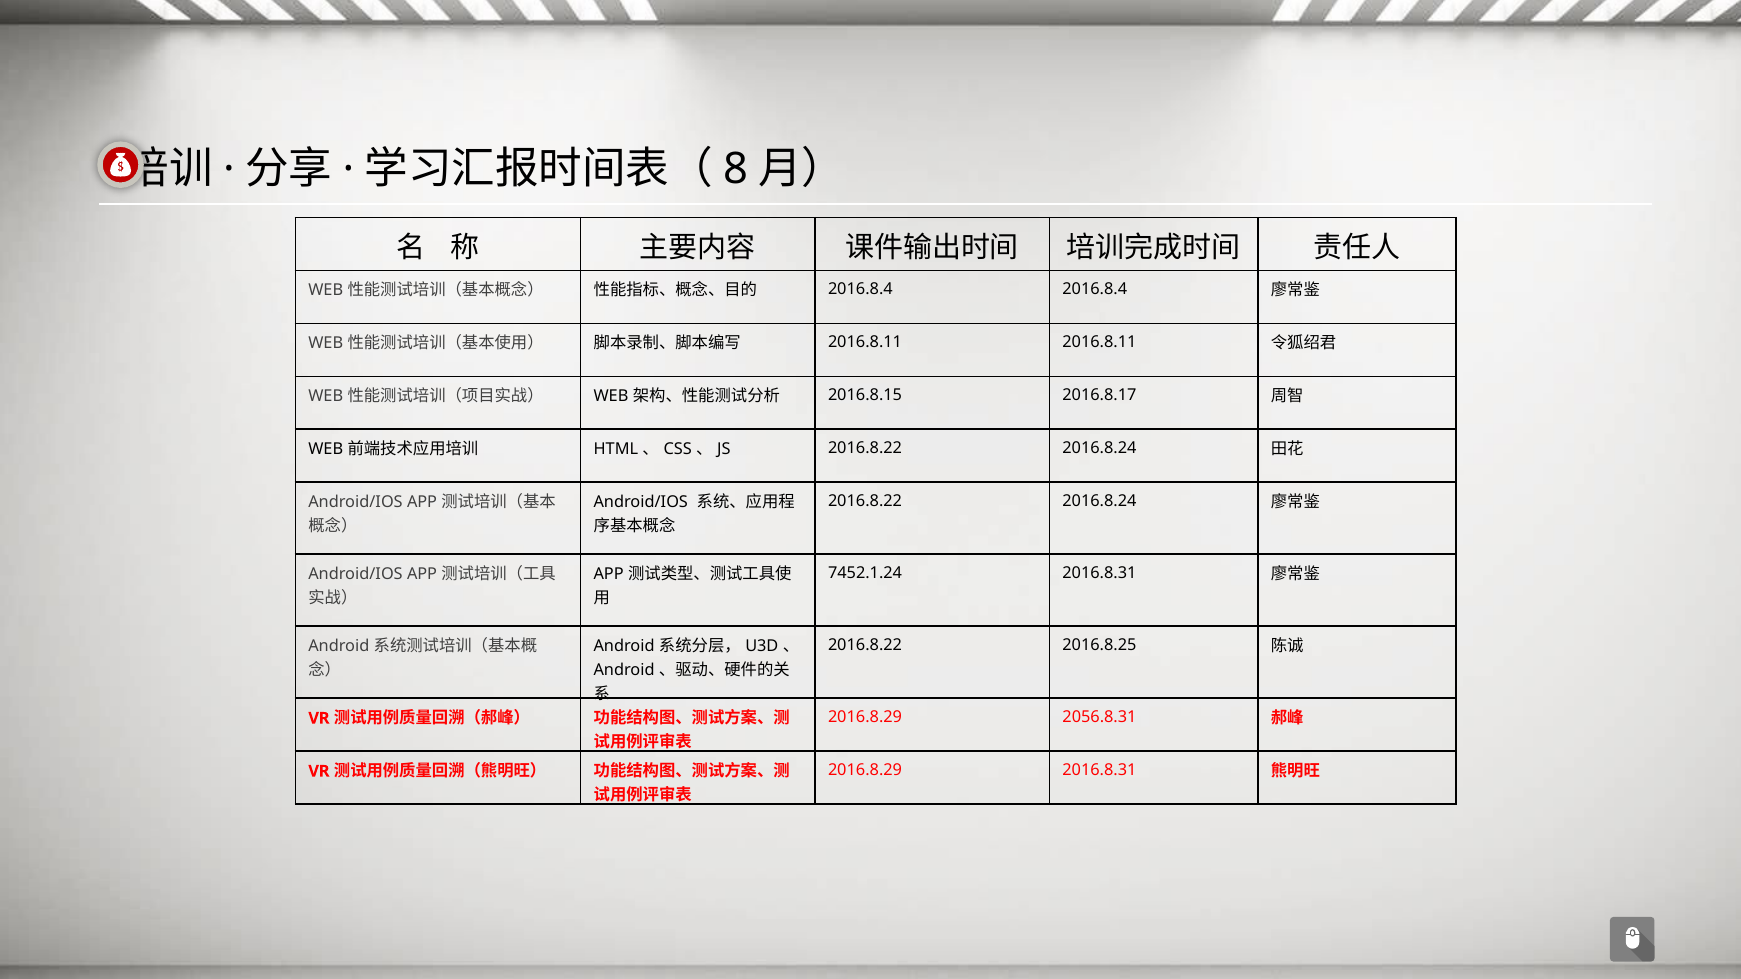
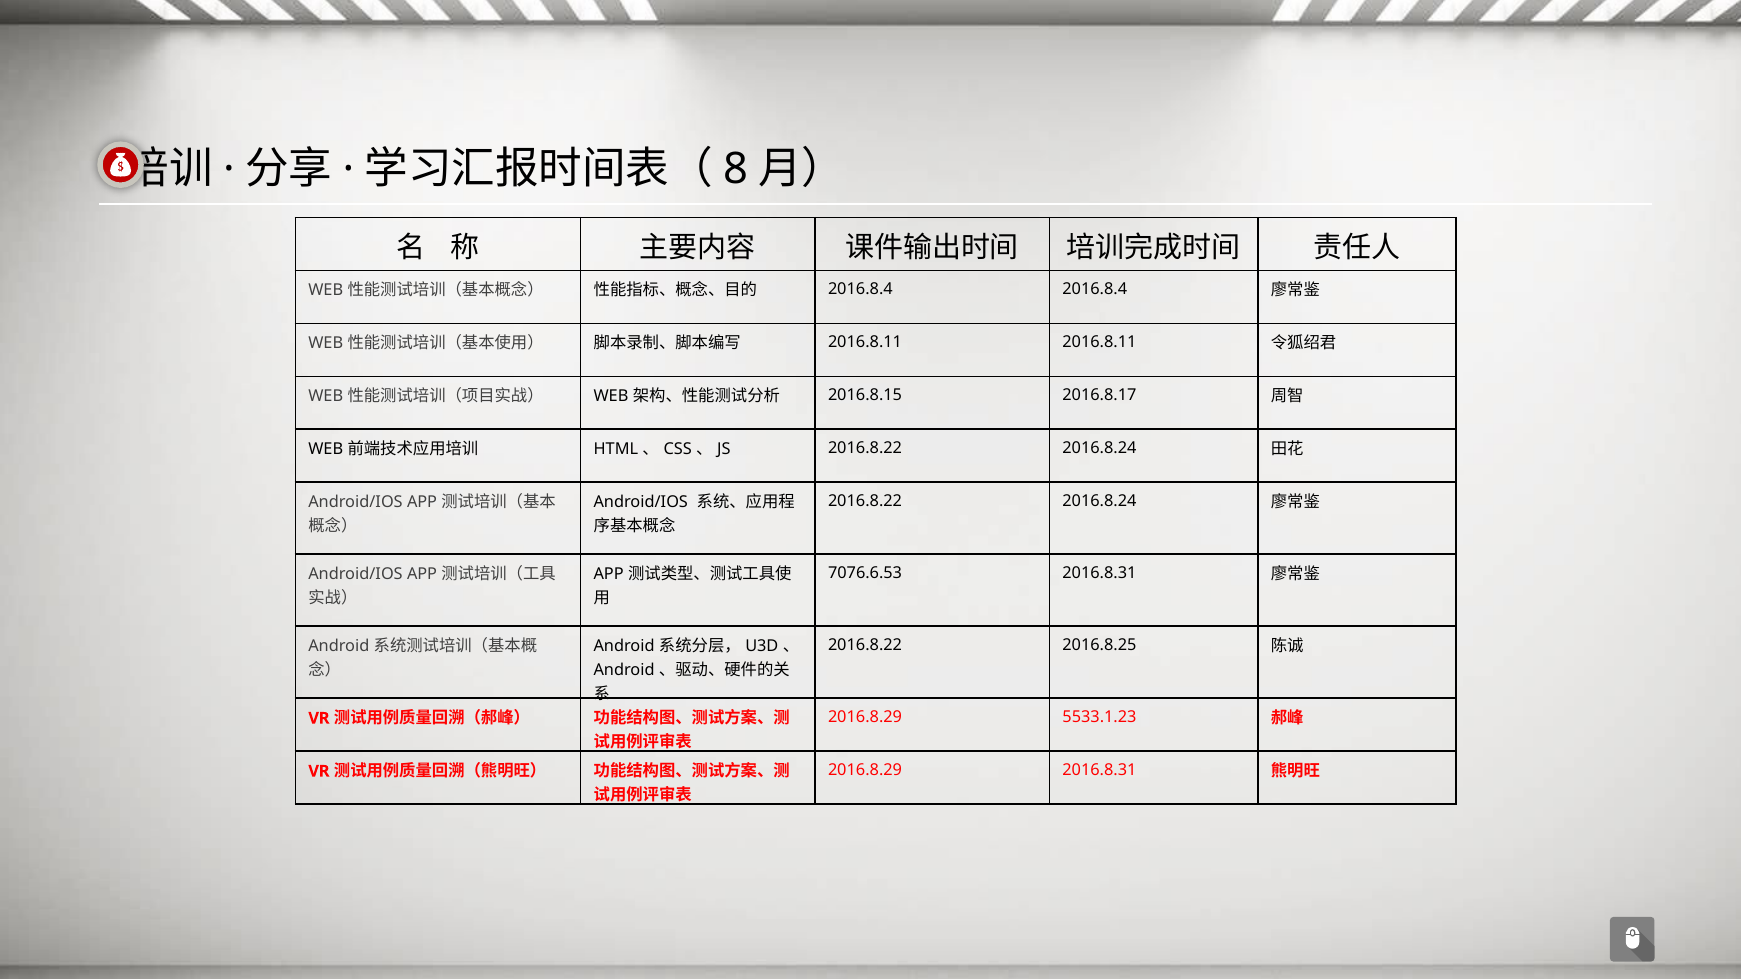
7452.1.24: 7452.1.24 -> 7076.6.53 (865, 573)
2056.8.31: 2056.8.31 -> 5533.1.23 (1099, 717)
